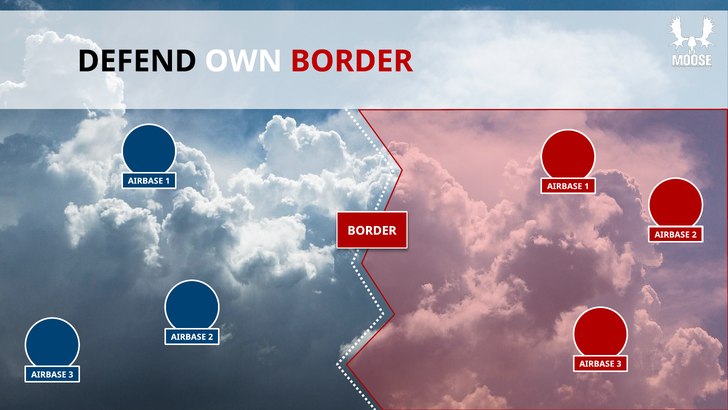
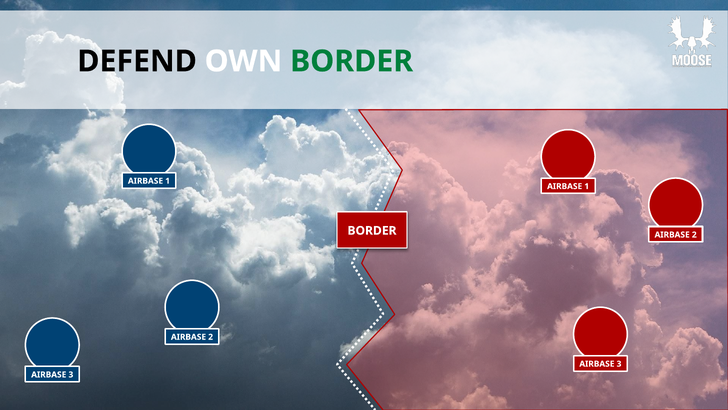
BORDER colour: red -> green (352, 61)
